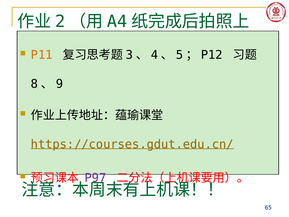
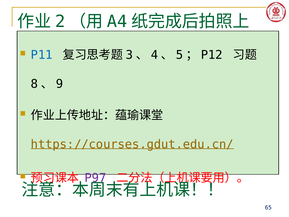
P11 colour: orange -> blue (42, 55)
